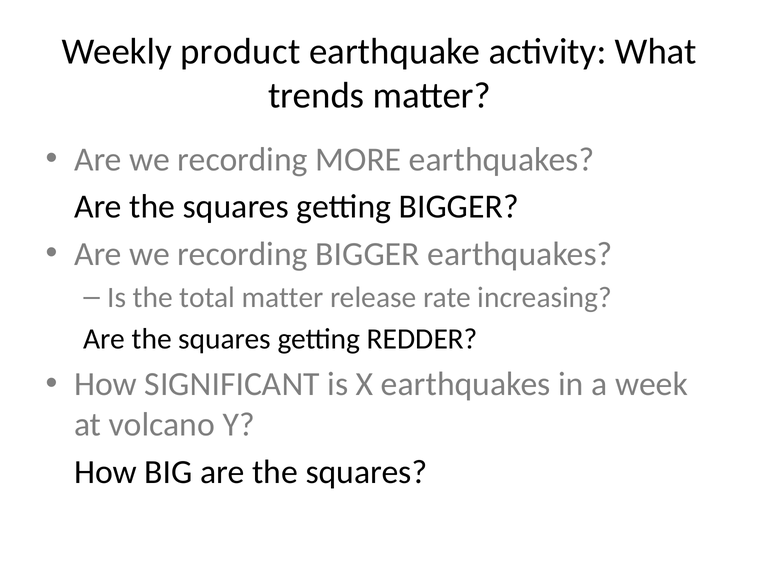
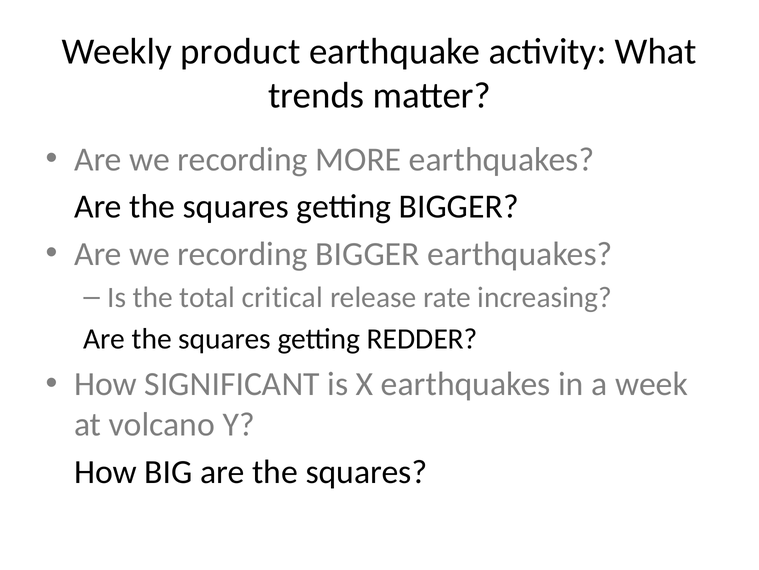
total matter: matter -> critical (282, 297)
